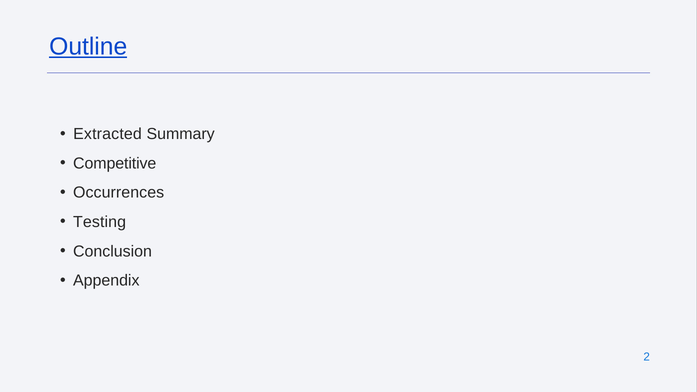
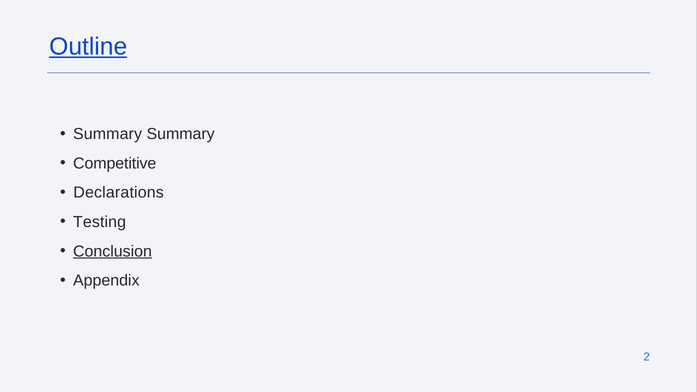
Extracted: Extracted -> Summary (108, 134)
Occurrences: Occurrences -> Declarations (119, 193)
Conclusion underline: none -> present (112, 251)
